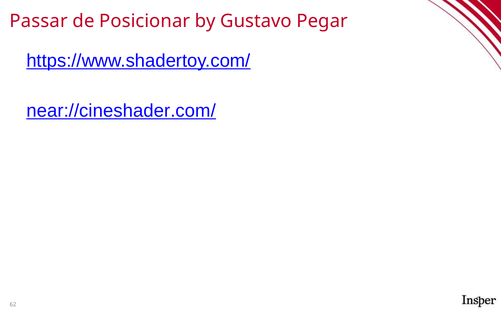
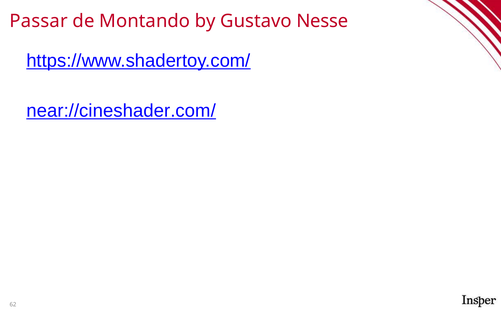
Posicionar: Posicionar -> Montando (145, 21)
Pegar: Pegar -> Nesse (322, 21)
